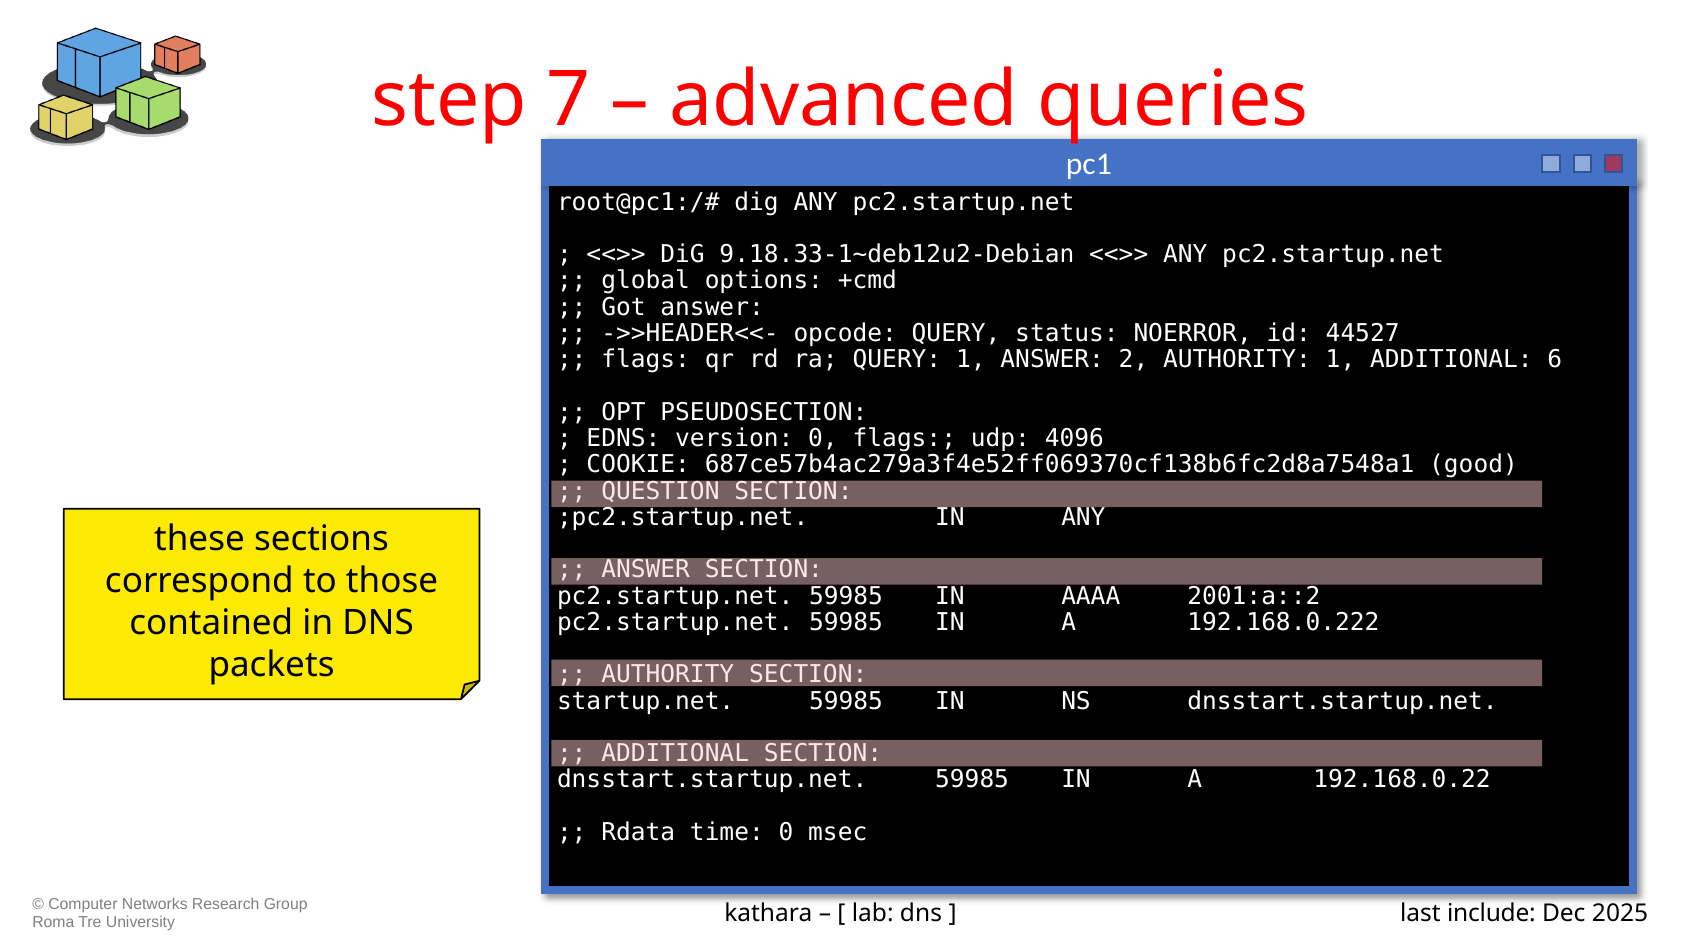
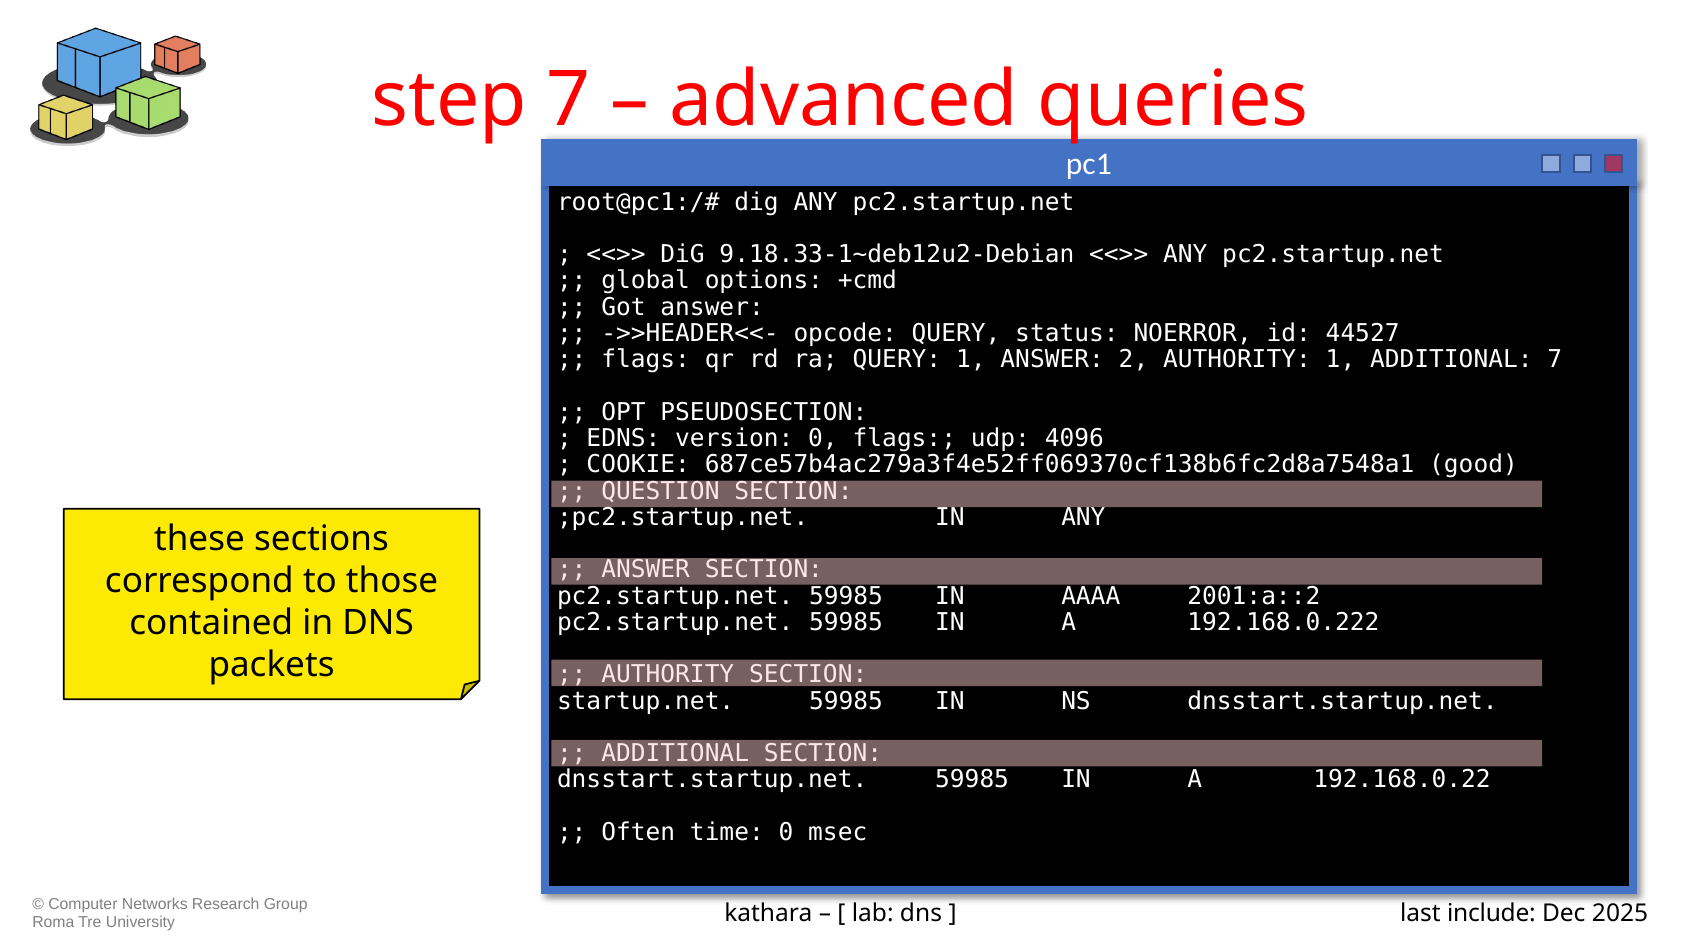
ADDITIONAL 6: 6 -> 7 (1555, 359)
Rdata: Rdata -> Often (638, 832)
